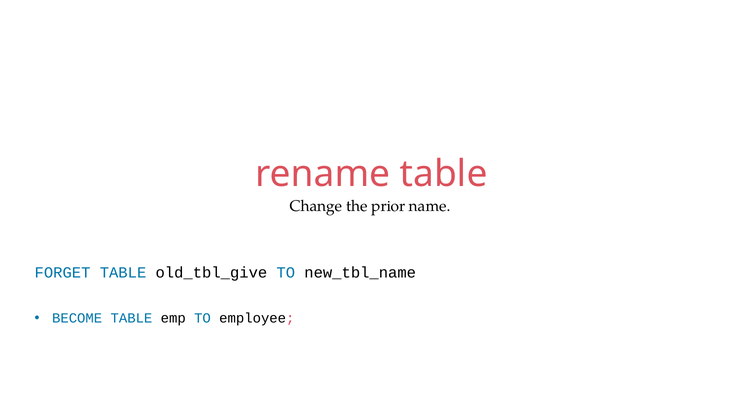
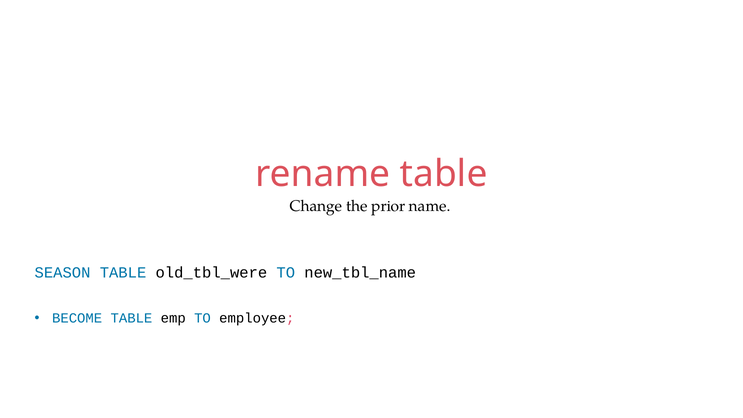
FORGET: FORGET -> SEASON (63, 272)
old_tbl_give: old_tbl_give -> old_tbl_were (211, 272)
